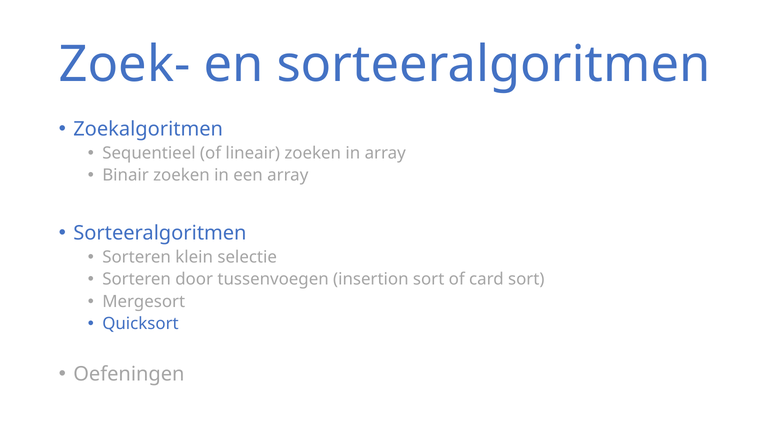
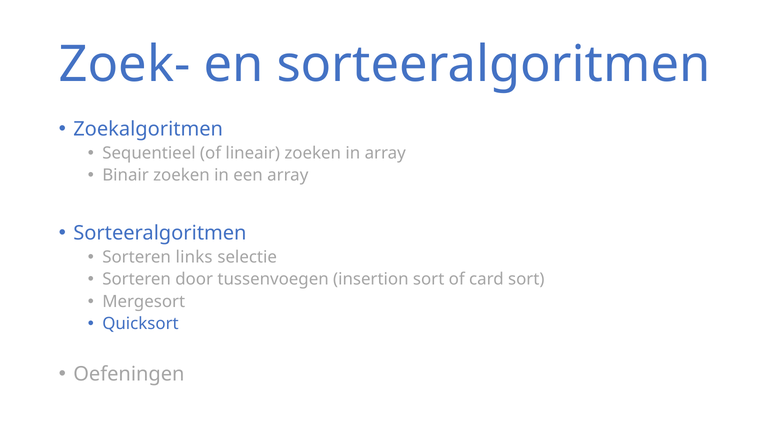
klein: klein -> links (194, 257)
